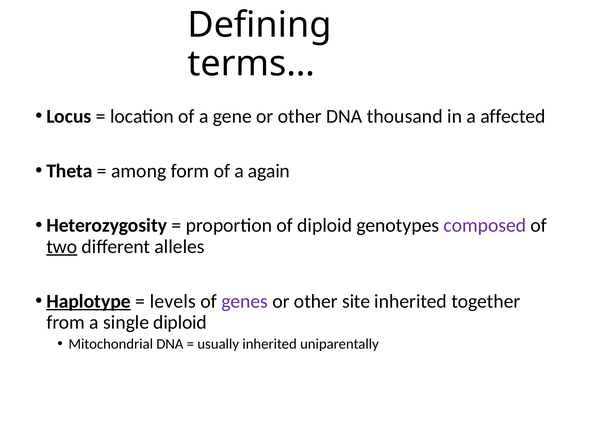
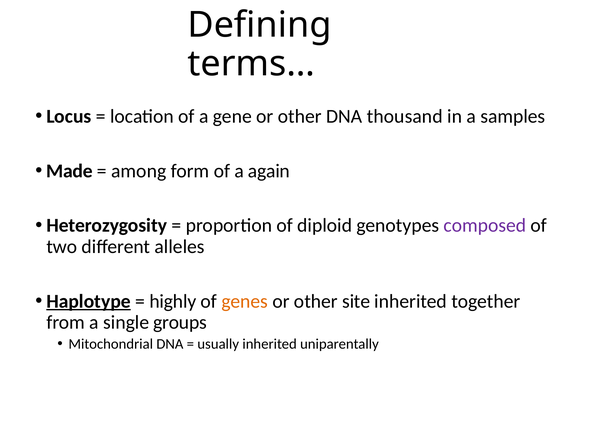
affected: affected -> samples (513, 117)
Theta: Theta -> Made (70, 171)
two underline: present -> none (62, 247)
levels: levels -> highly (173, 302)
genes colour: purple -> orange (245, 302)
single diploid: diploid -> groups (180, 323)
